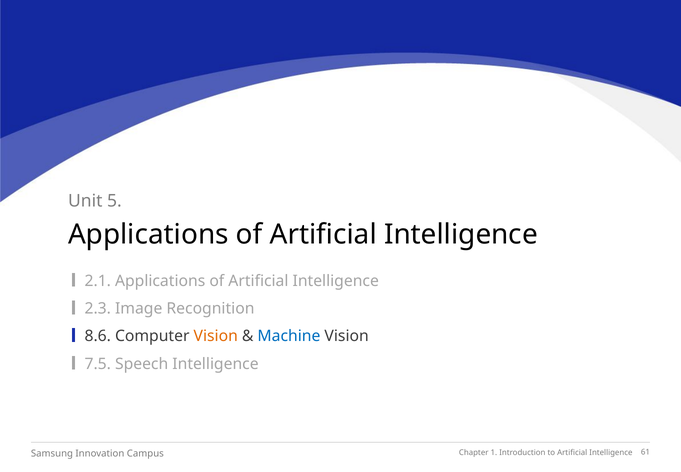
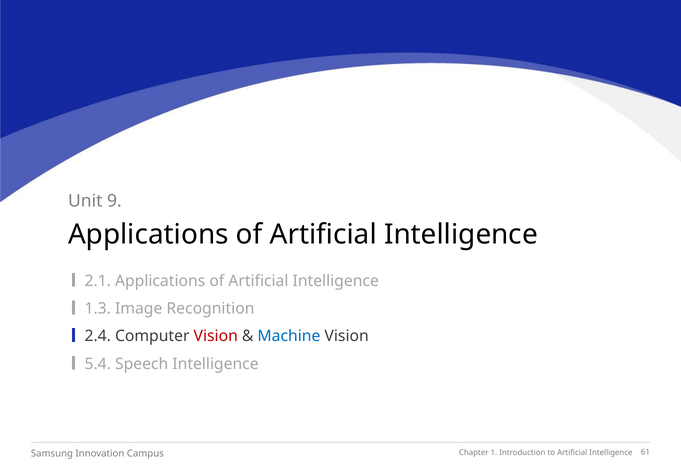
5: 5 -> 9 (114, 201)
2.3: 2.3 -> 1.3 (98, 308)
8.6: 8.6 -> 2.4 (98, 336)
Vision colour: orange -> red (216, 336)
7.5: 7.5 -> 5.4 (98, 364)
